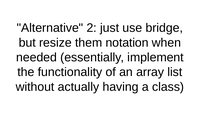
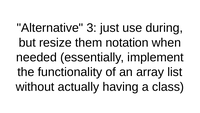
2: 2 -> 3 (92, 28)
bridge: bridge -> during (164, 28)
